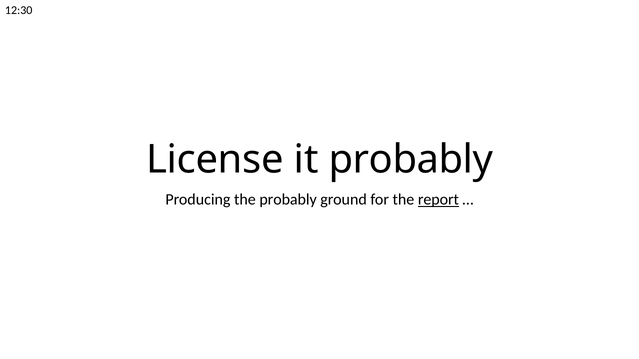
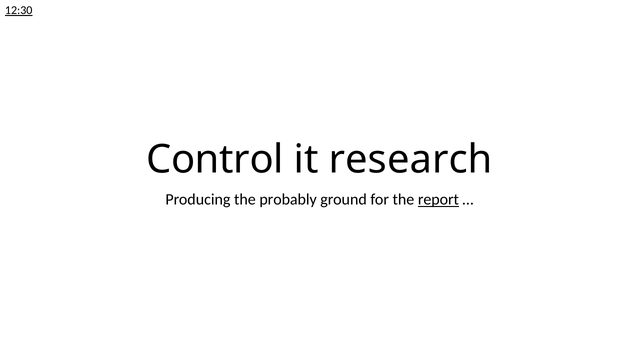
12:30 underline: none -> present (19, 10)
License: License -> Control (215, 160)
it probably: probably -> research (411, 160)
